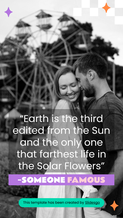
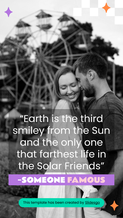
edited: edited -> smiley (29, 131)
Flowers: Flowers -> Friends (85, 167)
